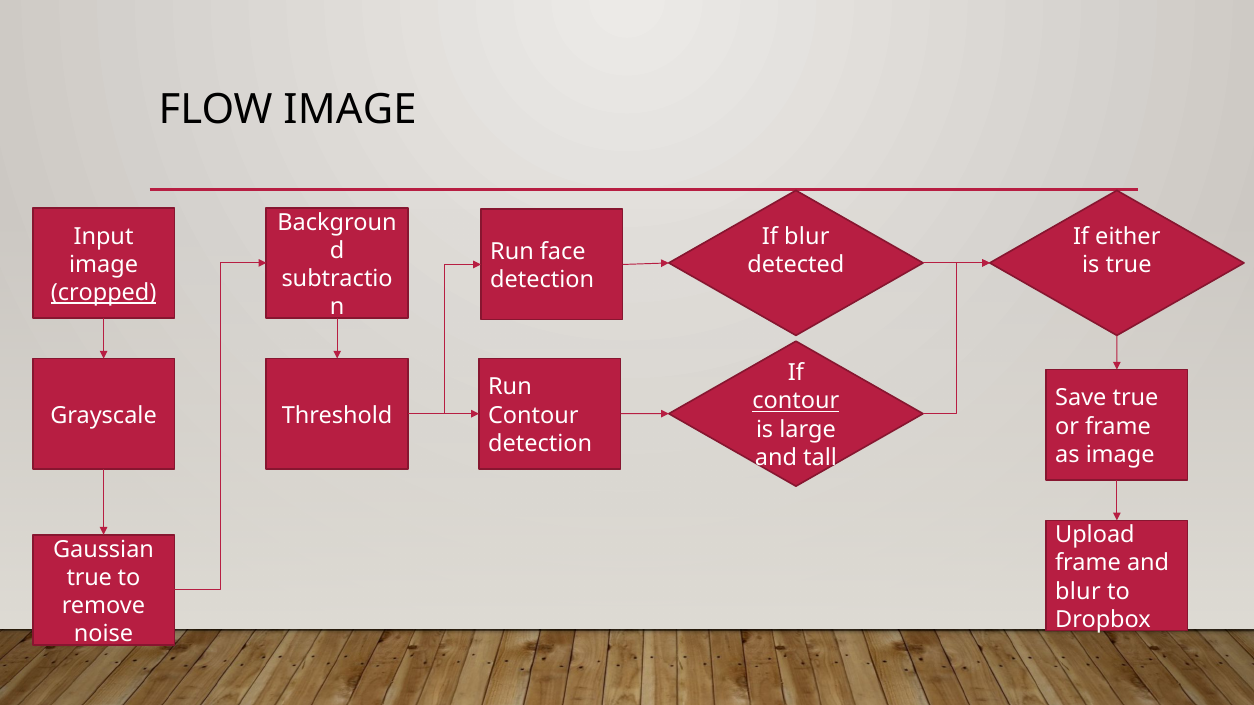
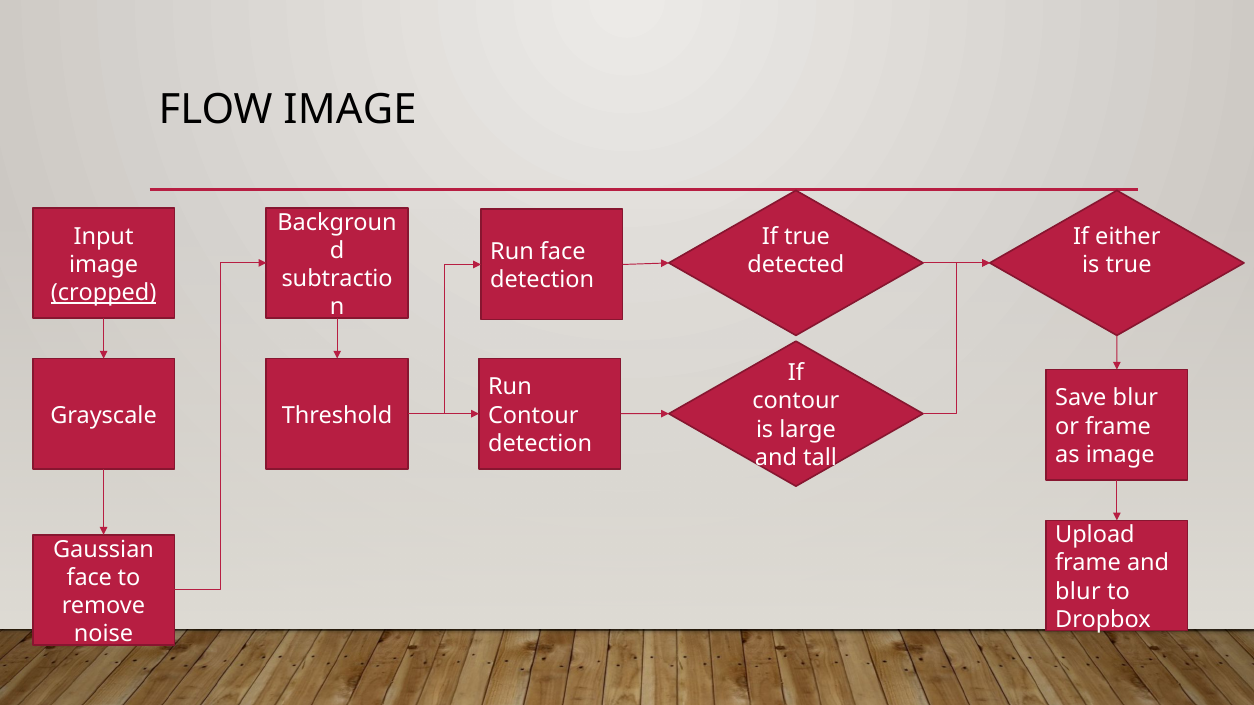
If blur: blur -> true (807, 236)
Save true: true -> blur (1135, 398)
contour underline: present -> none (796, 401)
true: true -> face (89, 578)
